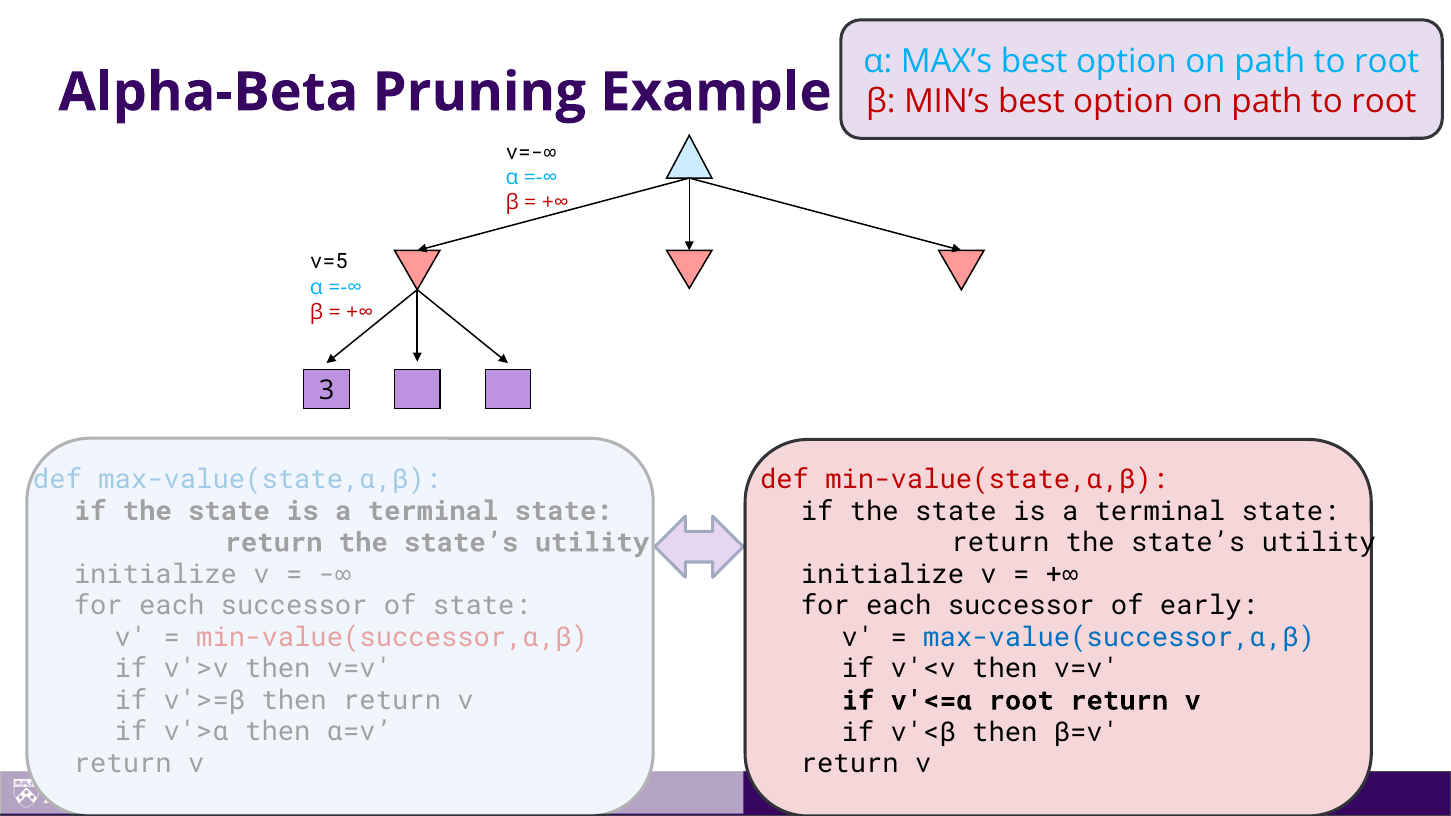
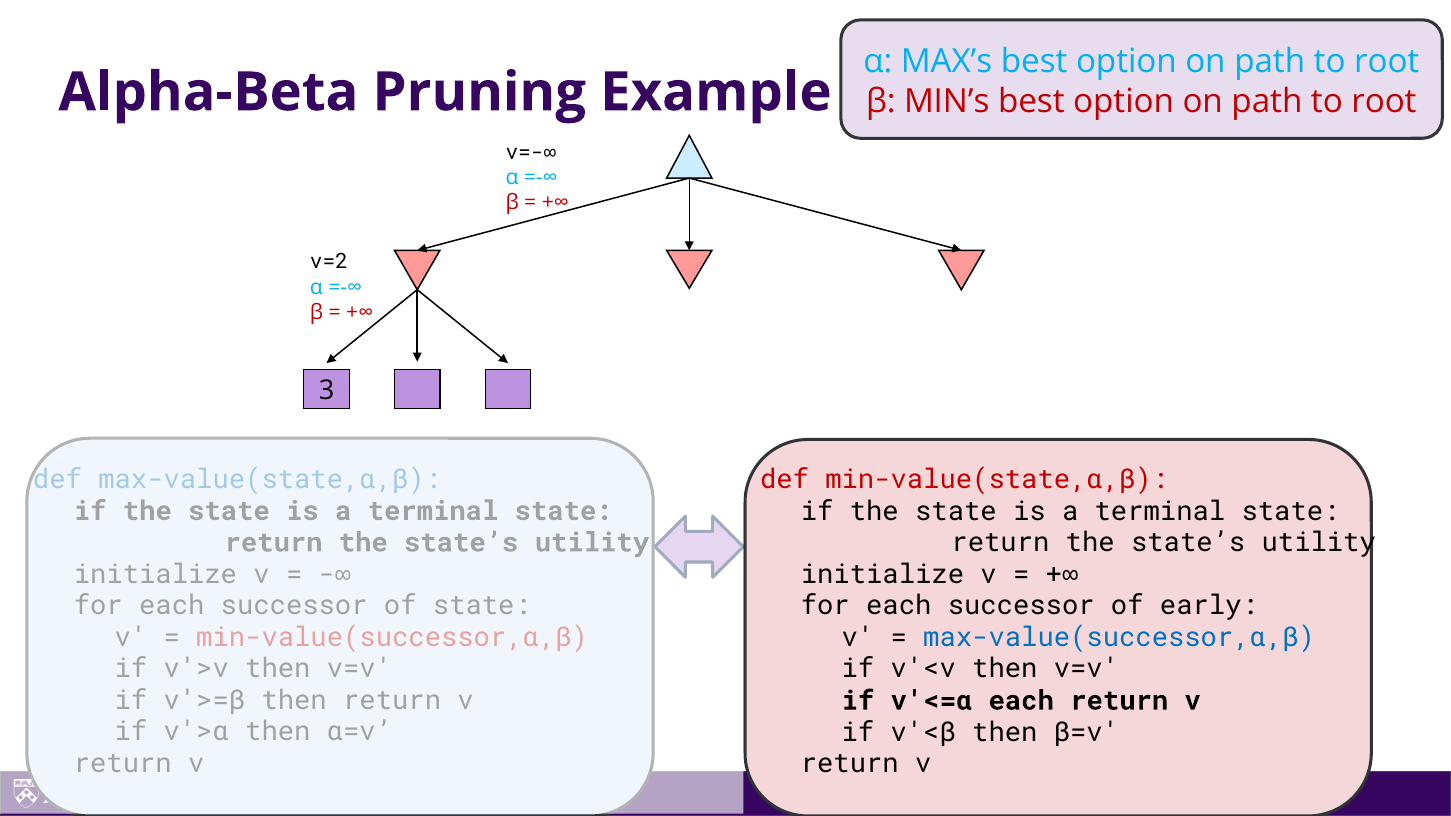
v=5: v=5 -> v=2 (329, 262)
v'<=α root: root -> each (1021, 701)
